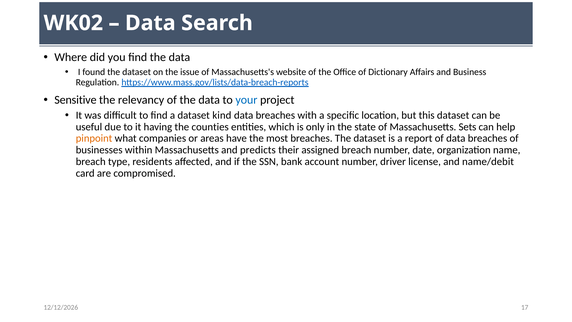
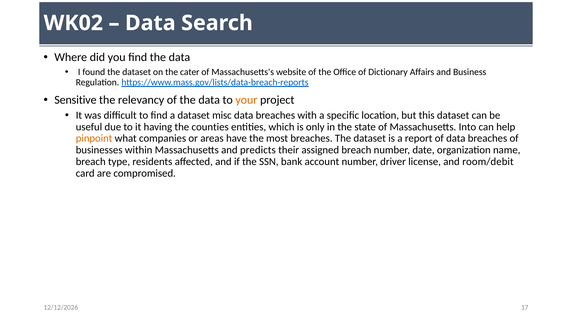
issue: issue -> cater (190, 72)
your colour: blue -> orange (246, 100)
kind: kind -> misc (222, 115)
Sets: Sets -> Into (467, 127)
name/debit: name/debit -> room/debit (488, 161)
